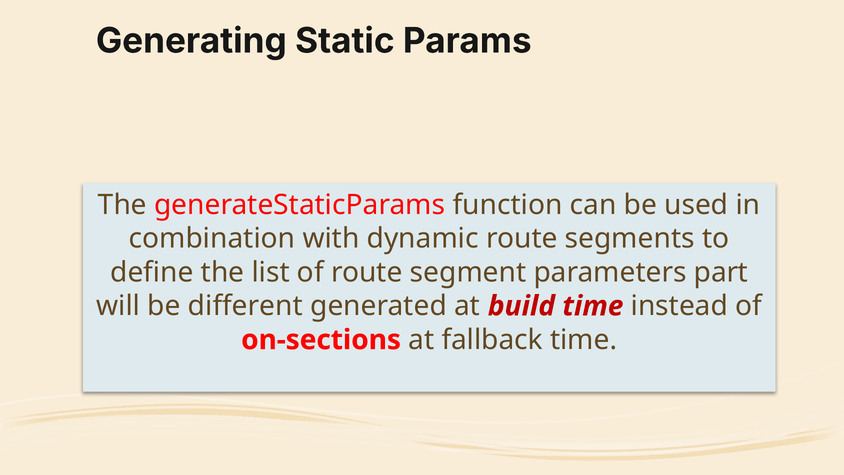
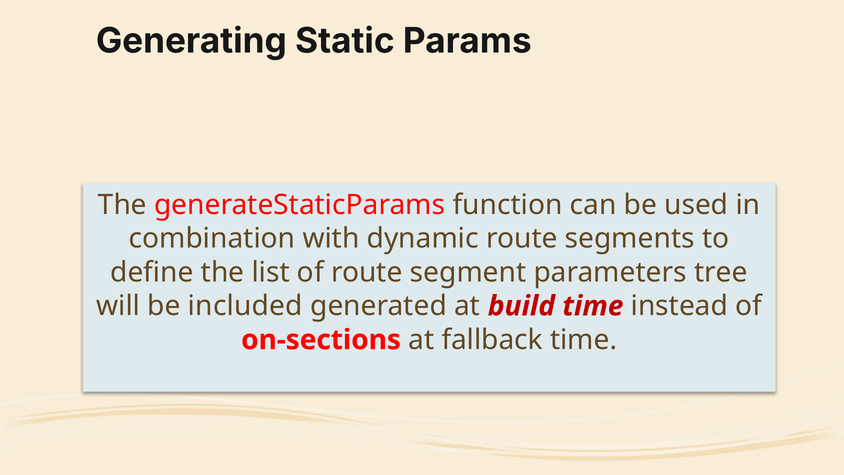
part: part -> tree (721, 272)
different: different -> included (245, 306)
